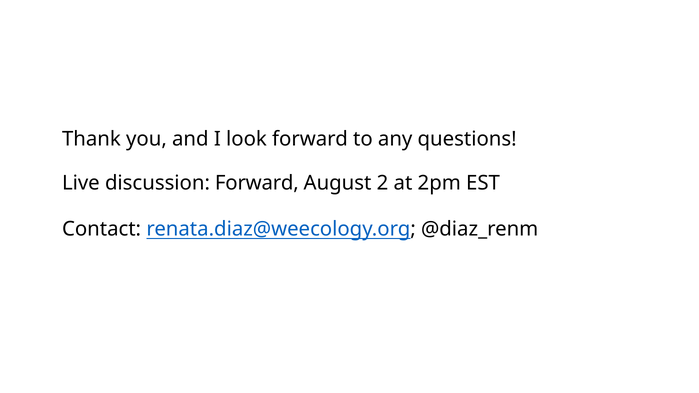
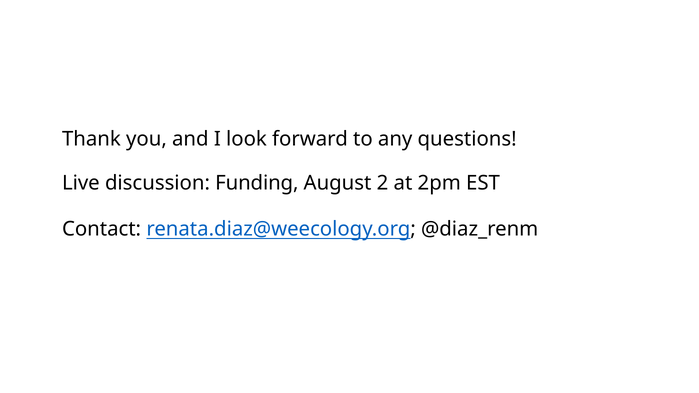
discussion Forward: Forward -> Funding (257, 183)
